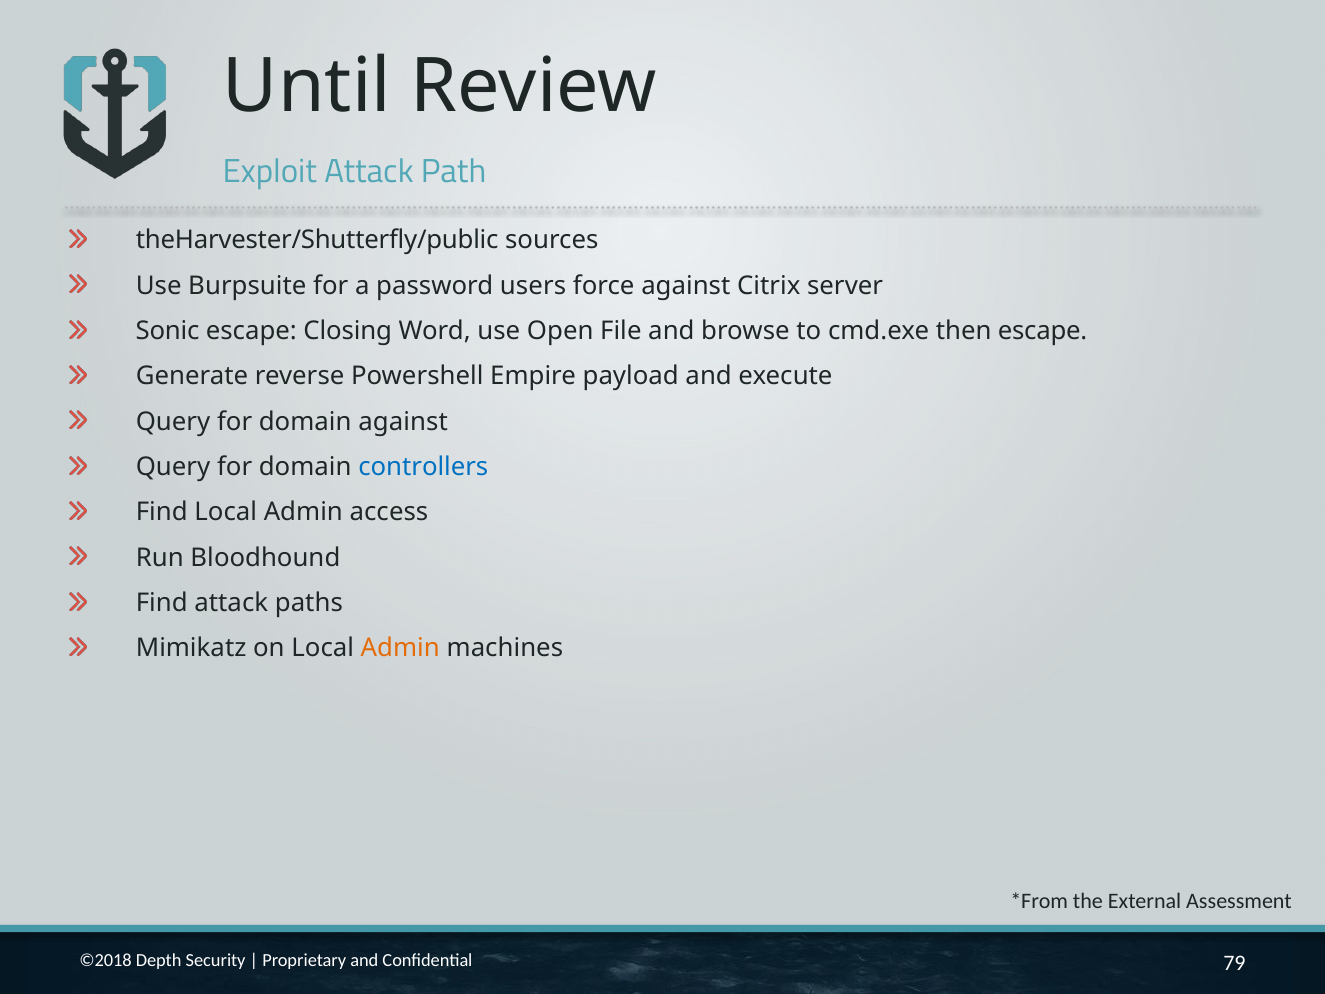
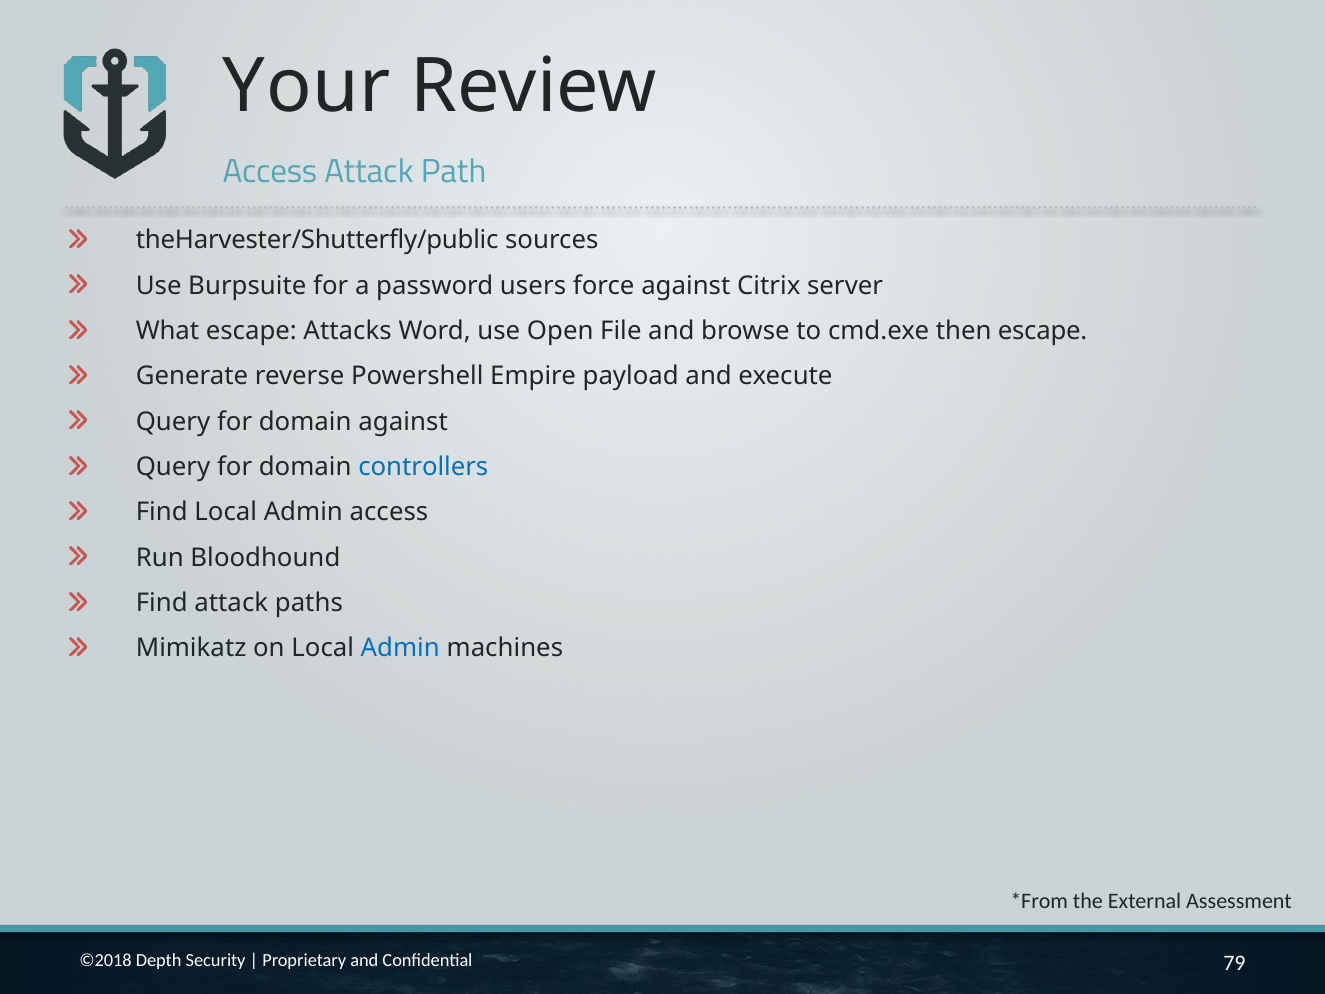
Until: Until -> Your (307, 86)
Exploit: Exploit -> Access (270, 172)
Sonic: Sonic -> What (167, 331)
Closing: Closing -> Attacks (348, 331)
Admin colour: orange -> blue (400, 648)
